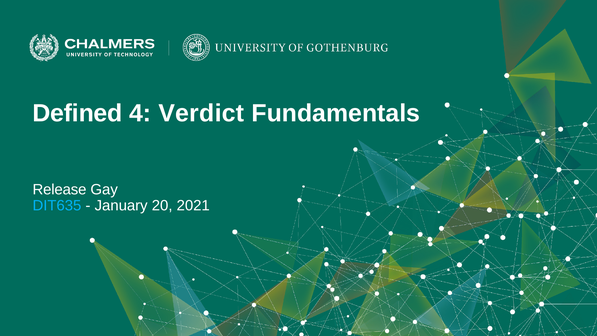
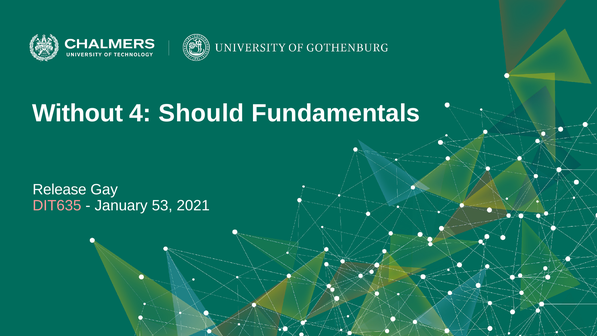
Defined: Defined -> Without (78, 113)
Verdict: Verdict -> Should (201, 113)
DIT635 colour: light blue -> pink (57, 206)
20: 20 -> 53 (162, 206)
